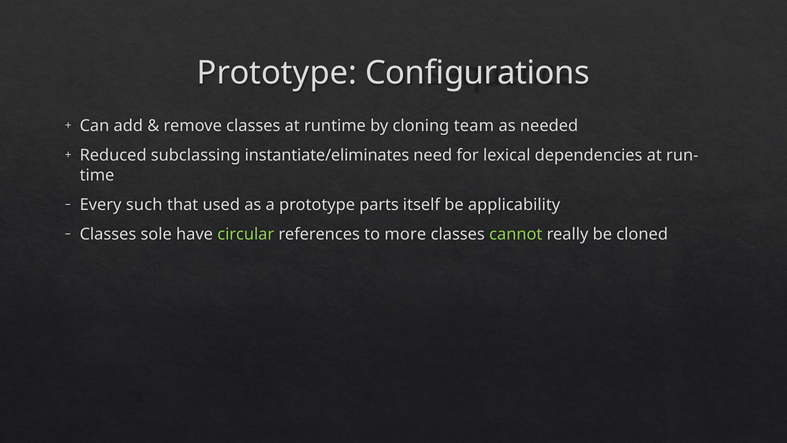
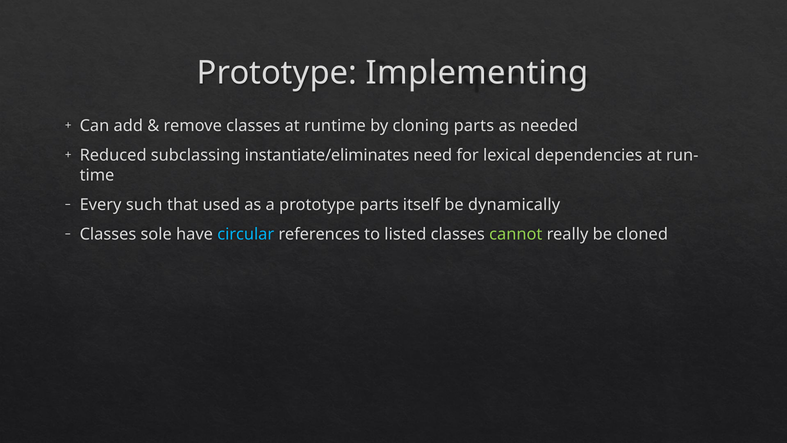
Configurations: Configurations -> Implementing (477, 73)
cloning team: team -> parts (474, 126)
applicability: applicability -> dynamically (514, 205)
circular colour: light green -> light blue (246, 234)
more: more -> listed (405, 234)
